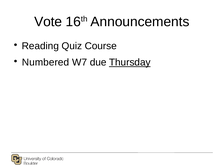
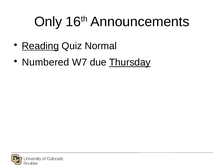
Vote: Vote -> Only (48, 22)
Reading underline: none -> present (40, 46)
Course: Course -> Normal (101, 46)
